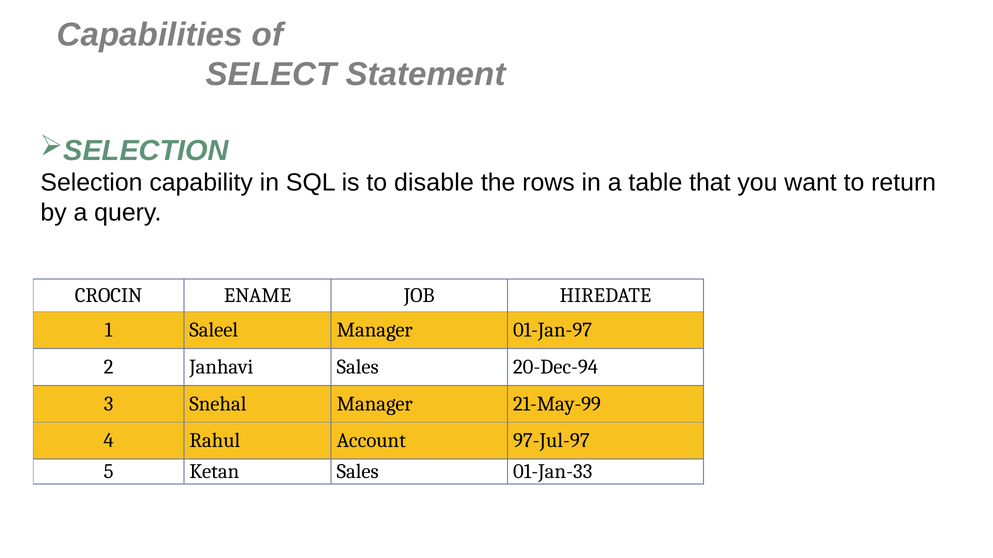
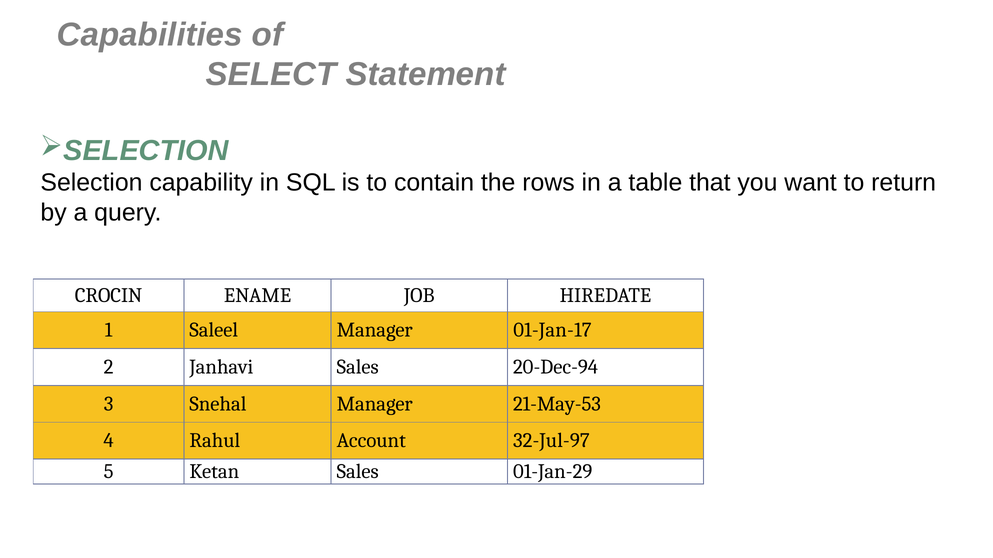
disable: disable -> contain (434, 183)
01-Jan-97: 01-Jan-97 -> 01-Jan-17 (552, 330)
21-May-99: 21-May-99 -> 21-May-53 (557, 404)
97-Jul-97: 97-Jul-97 -> 32-Jul-97 (551, 441)
01-Jan-33: 01-Jan-33 -> 01-Jan-29 (553, 472)
